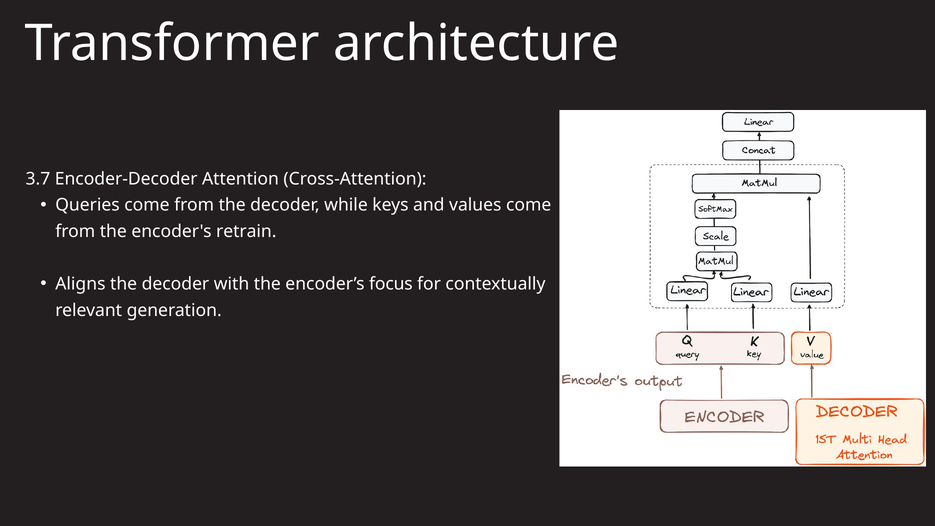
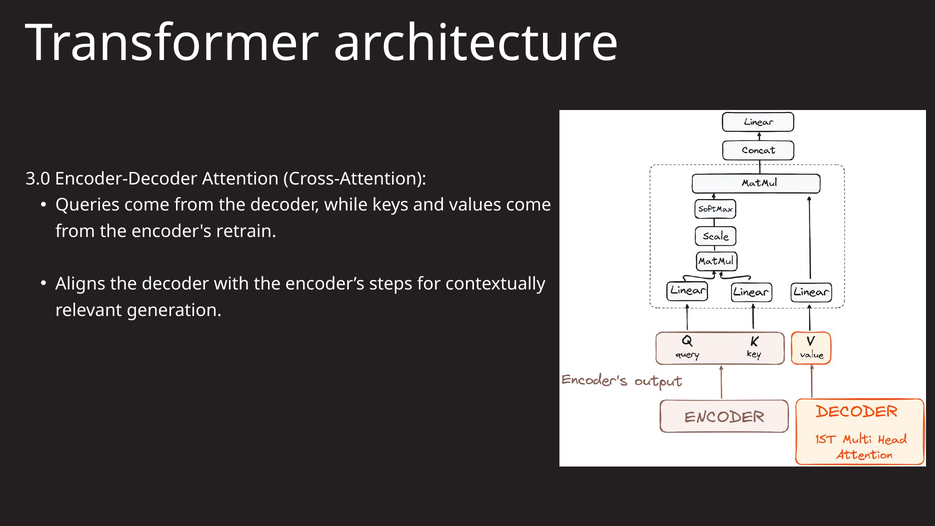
3.7: 3.7 -> 3.0 (38, 179)
focus: focus -> steps (391, 284)
